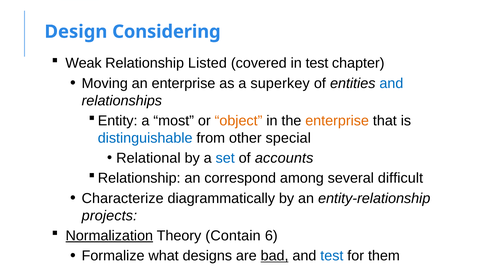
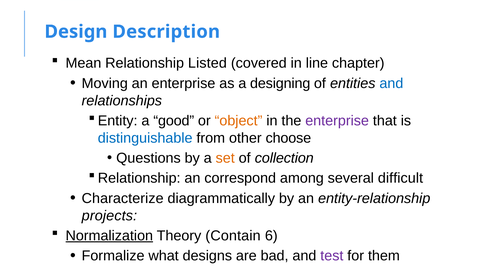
Considering: Considering -> Description (166, 32)
Weak: Weak -> Mean (83, 63)
in test: test -> line (317, 63)
superkey: superkey -> designing (280, 83)
most: most -> good (174, 121)
enterprise colour: orange -> purple (337, 121)
special: special -> choose (288, 138)
Relational: Relational -> Questions (148, 158)
set colour: blue -> orange (225, 158)
accounts: accounts -> collection (284, 158)
bad underline: present -> none (275, 256)
test colour: blue -> purple (332, 256)
